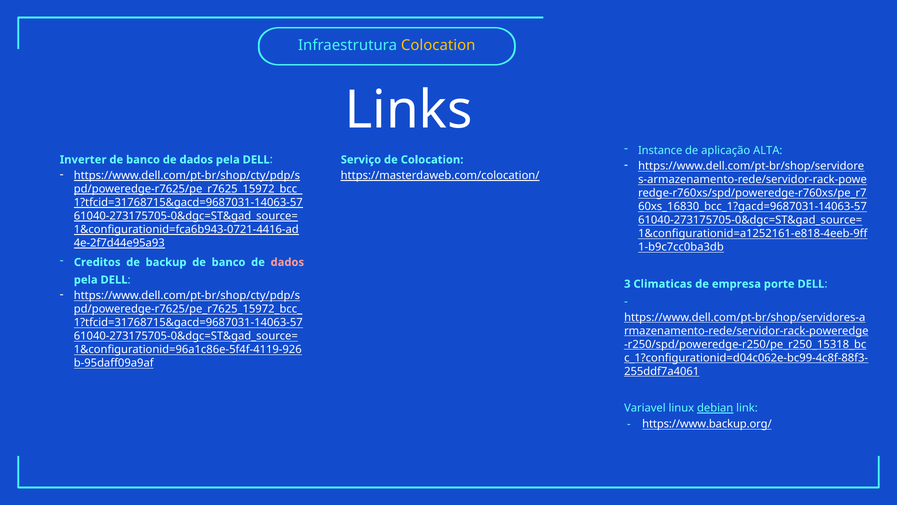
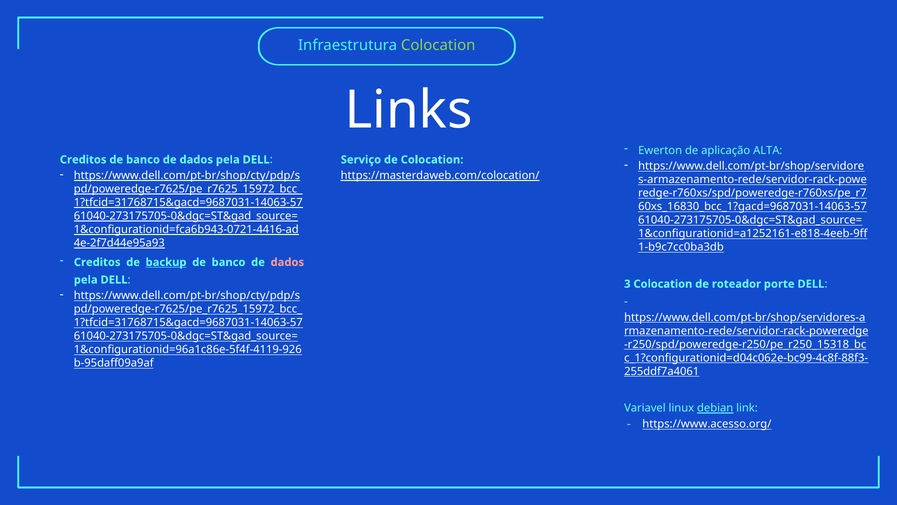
Colocation colour: yellow -> light green (438, 45)
Instance: Instance -> Ewerton (660, 150)
Inverter: Inverter -> Creditos (83, 160)
backup underline: none -> present (166, 262)
3 Climaticas: Climaticas -> Colocation (663, 284)
empresa: empresa -> roteador (736, 284)
https://www.backup.org/: https://www.backup.org/ -> https://www.acesso.org/ (707, 424)
